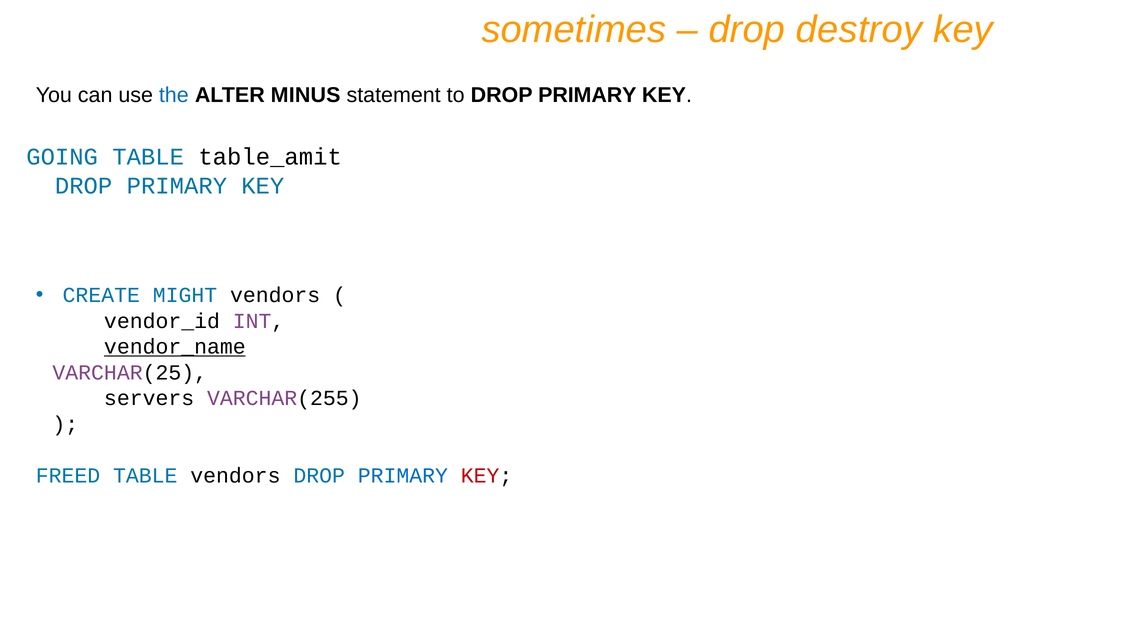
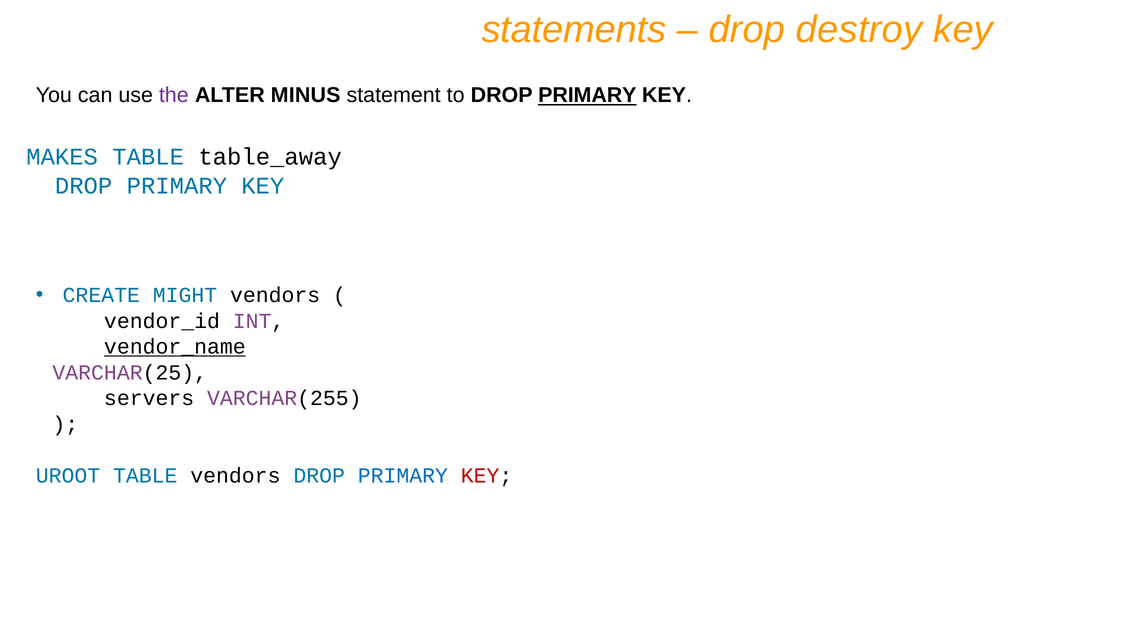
sometimes: sometimes -> statements (574, 30)
the colour: blue -> purple (174, 95)
PRIMARY underline: none -> present (587, 95)
GOING: GOING -> MAKES (62, 157)
table_amit: table_amit -> table_away (270, 157)
FREED: FREED -> UROOT (68, 476)
